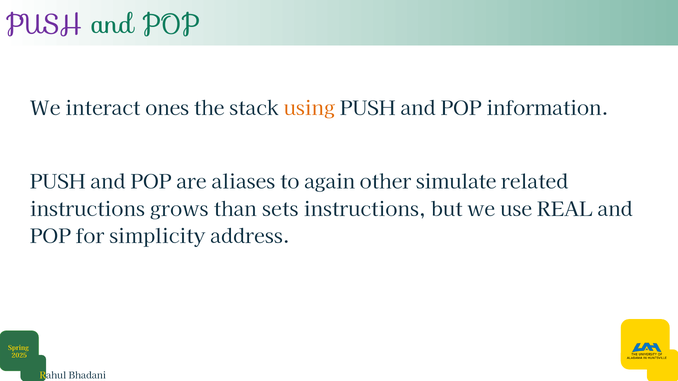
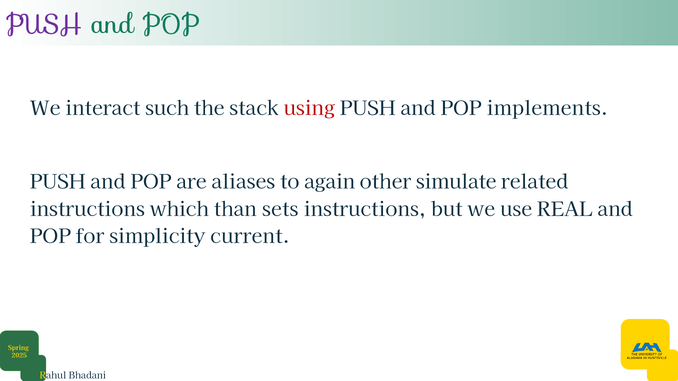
ones: ones -> such (167, 109)
using colour: orange -> red (309, 109)
information: information -> implements (547, 109)
grows: grows -> which (179, 210)
address: address -> current (250, 237)
